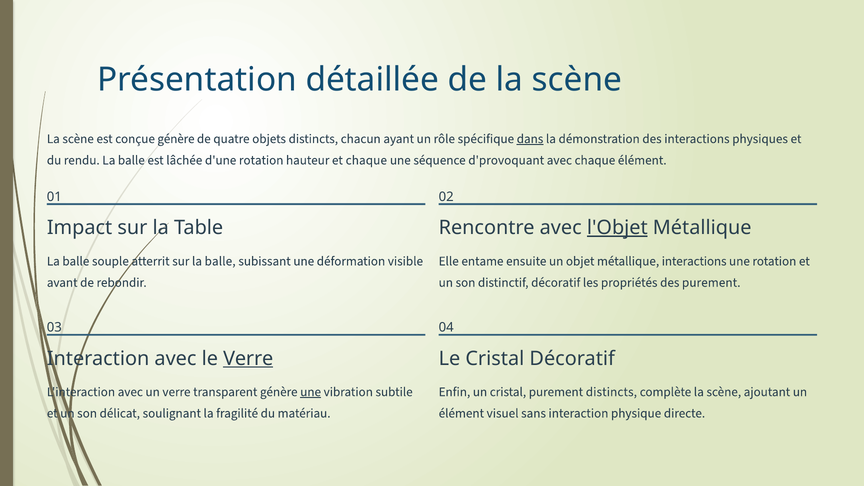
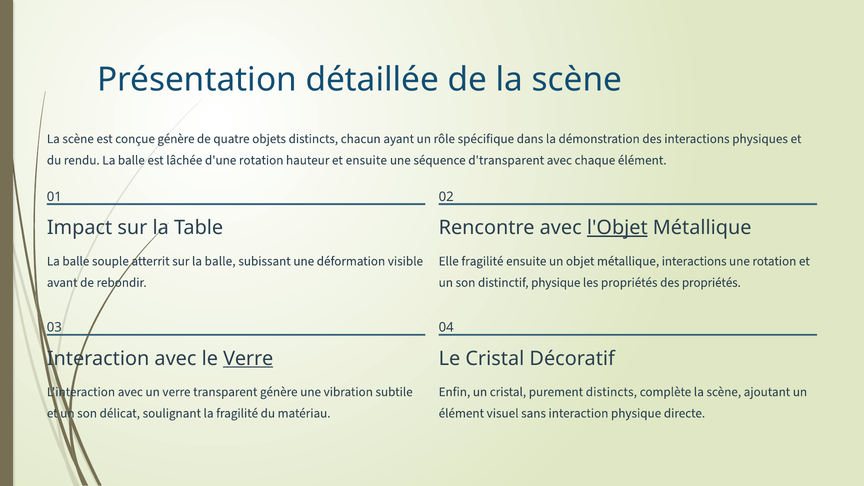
dans underline: present -> none (530, 139)
et chaque: chaque -> ensuite (366, 160)
d'provoquant: d'provoquant -> d'transparent (506, 160)
Elle entame: entame -> fragilité (482, 261)
distinctif décoratif: décoratif -> physique (556, 282)
des purement: purement -> propriétés (711, 282)
une underline: present -> none (311, 392)
